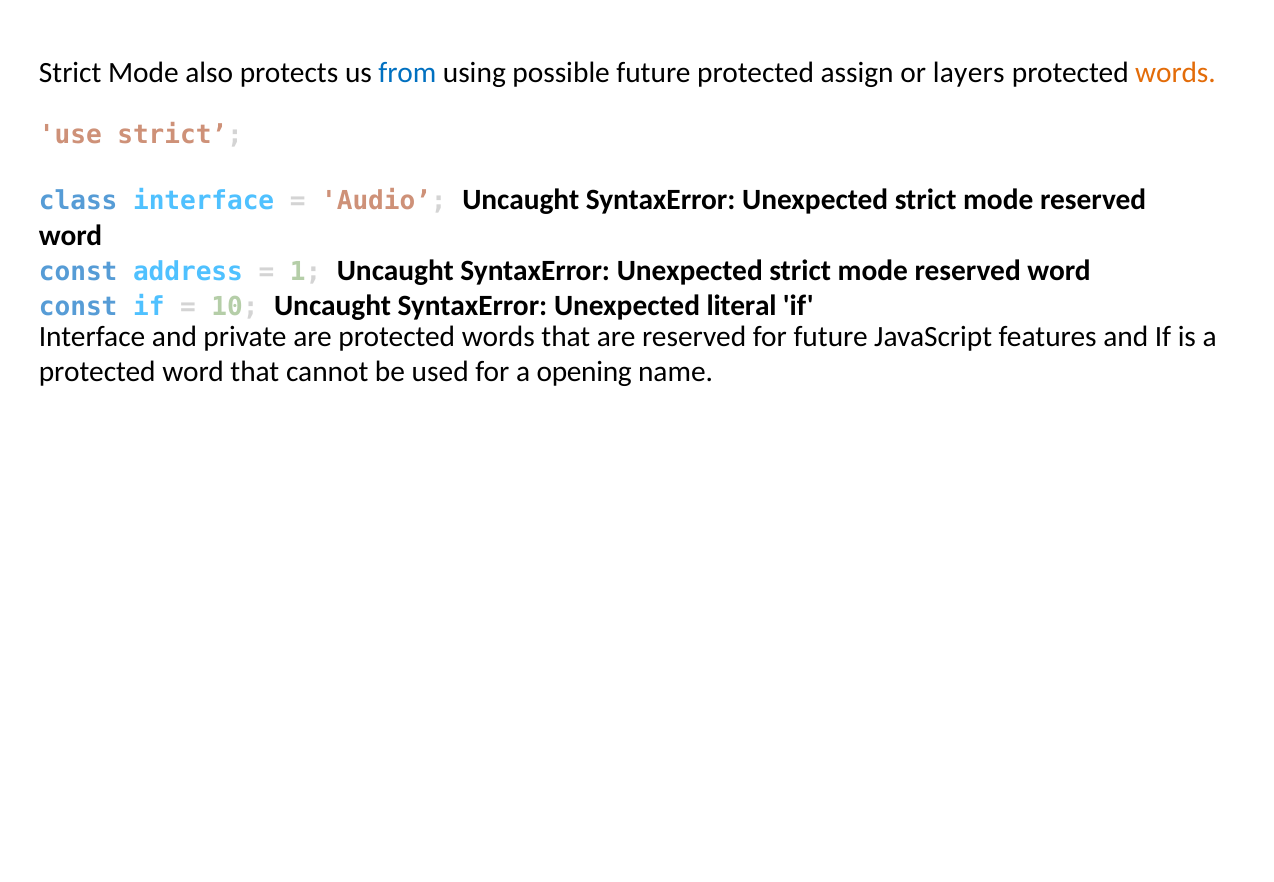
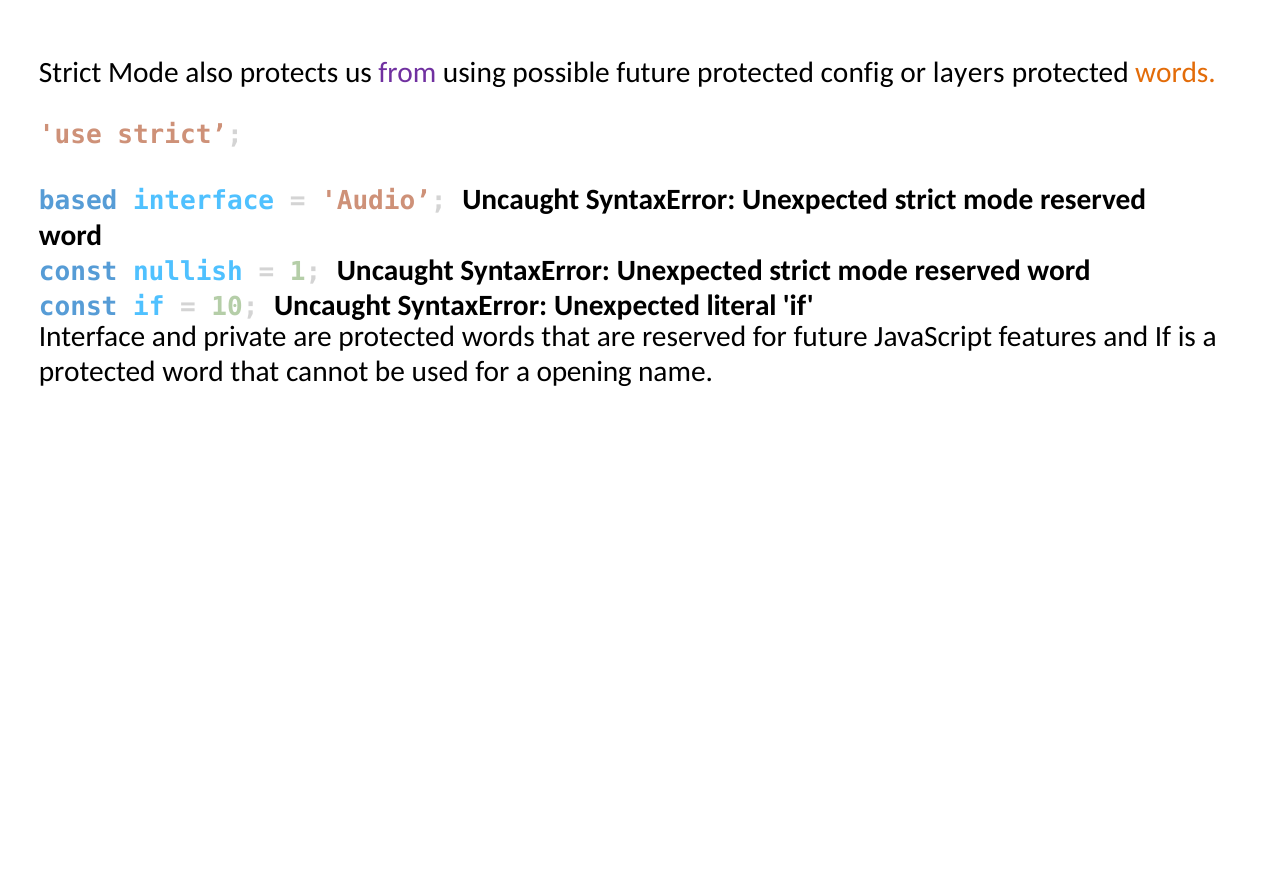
from colour: blue -> purple (407, 73)
assign: assign -> config (857, 73)
class: class -> based (78, 201)
address: address -> nullish (188, 272)
